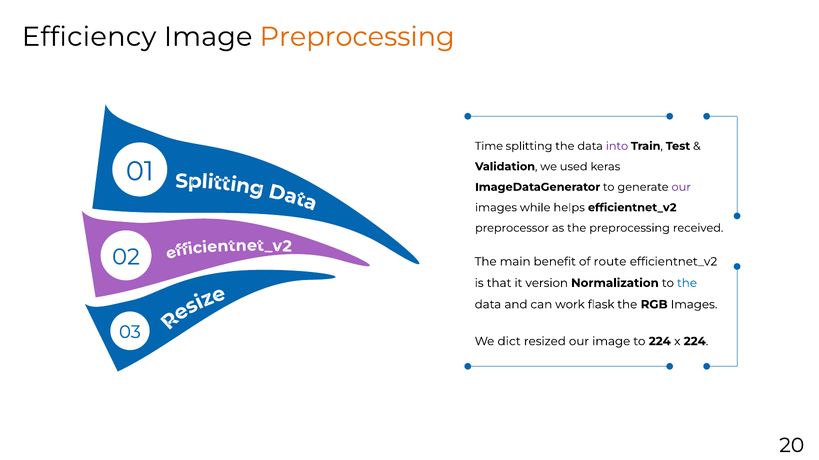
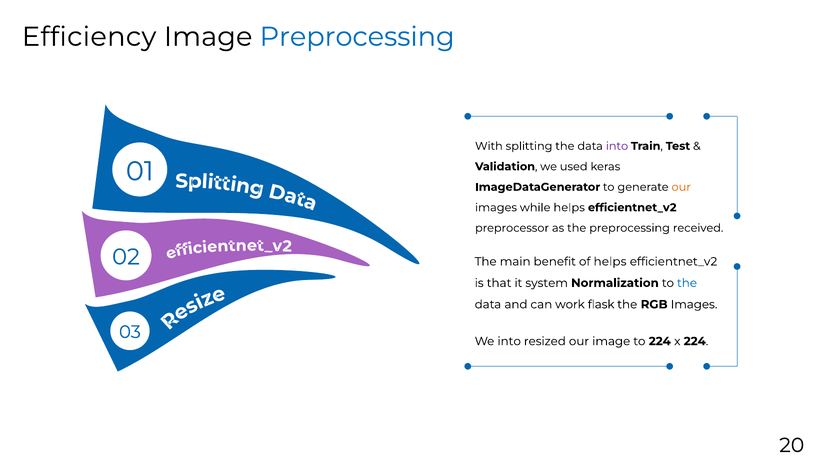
Preprocessing colour: orange -> blue (357, 37)
Time: Time -> With (489, 146)
our colour: purple -> orange (681, 187)
of route: route -> helps (610, 262)
version: version -> system (547, 283)
We dict: dict -> into (509, 342)
